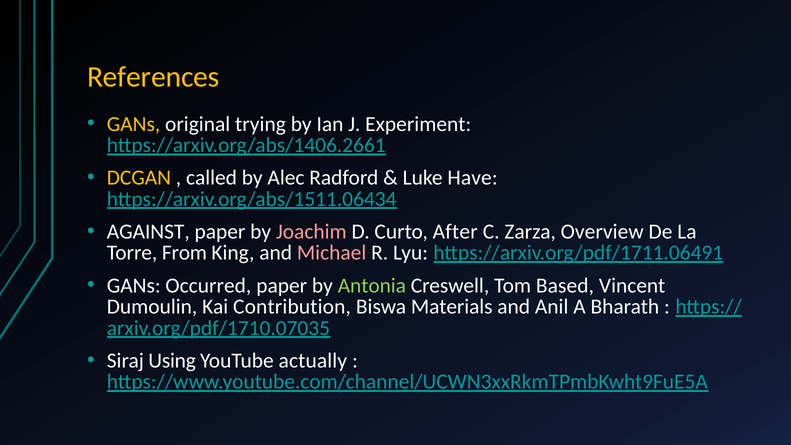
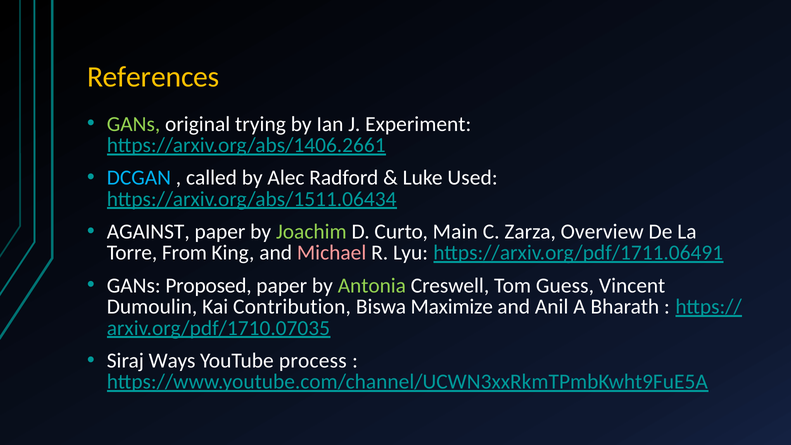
GANs colour: yellow -> light green (134, 124)
DCGAN colour: yellow -> light blue (139, 178)
Have: Have -> Used (473, 178)
Joachim colour: pink -> light green (311, 232)
After: After -> Main (455, 232)
Occurred: Occurred -> Proposed (209, 286)
Based: Based -> Guess (565, 286)
Materials: Materials -> Maximize (452, 307)
Using: Using -> Ways (172, 361)
actually: actually -> process (313, 361)
